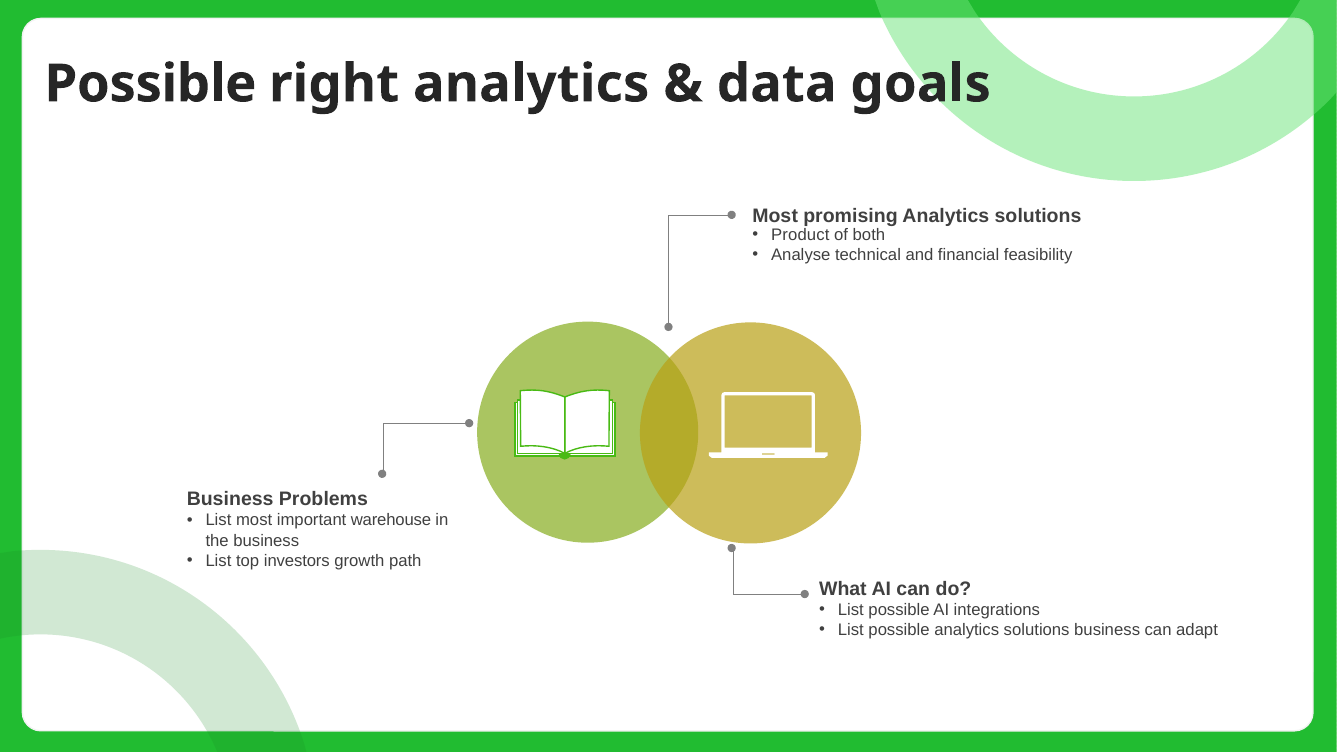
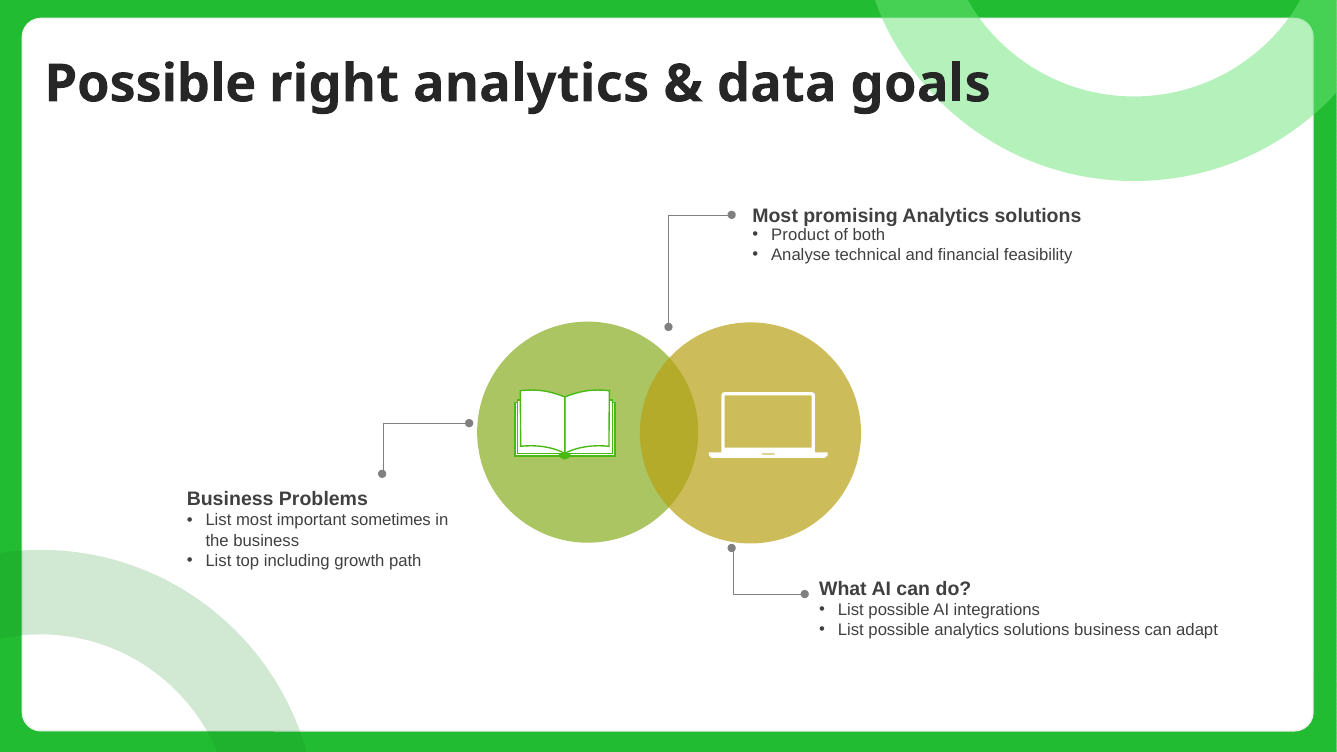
warehouse: warehouse -> sometimes (391, 520)
investors: investors -> including (297, 561)
